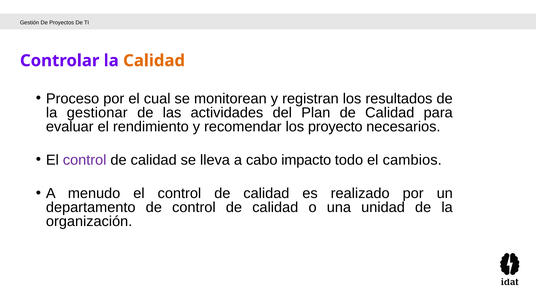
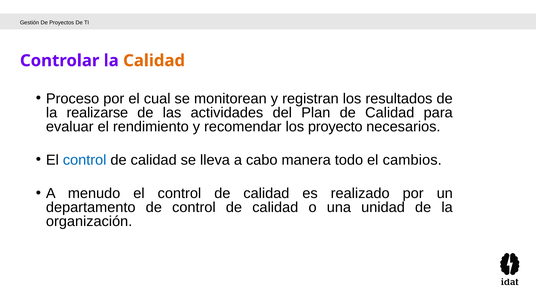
gestionar: gestionar -> realizarse (97, 113)
control colour: purple -> blue (85, 160)
impacto: impacto -> manera (306, 160)
